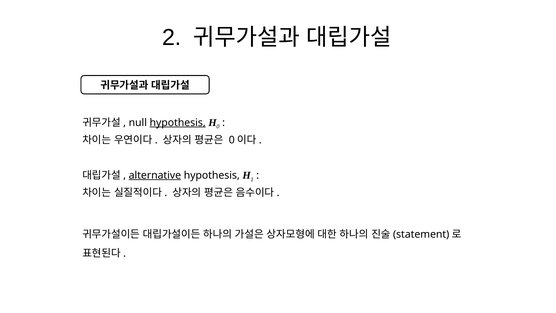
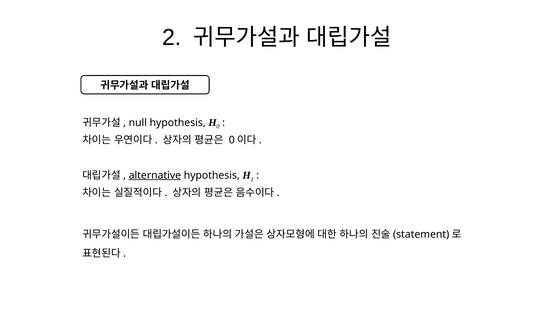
hypothesis underline: present -> none (178, 122)
